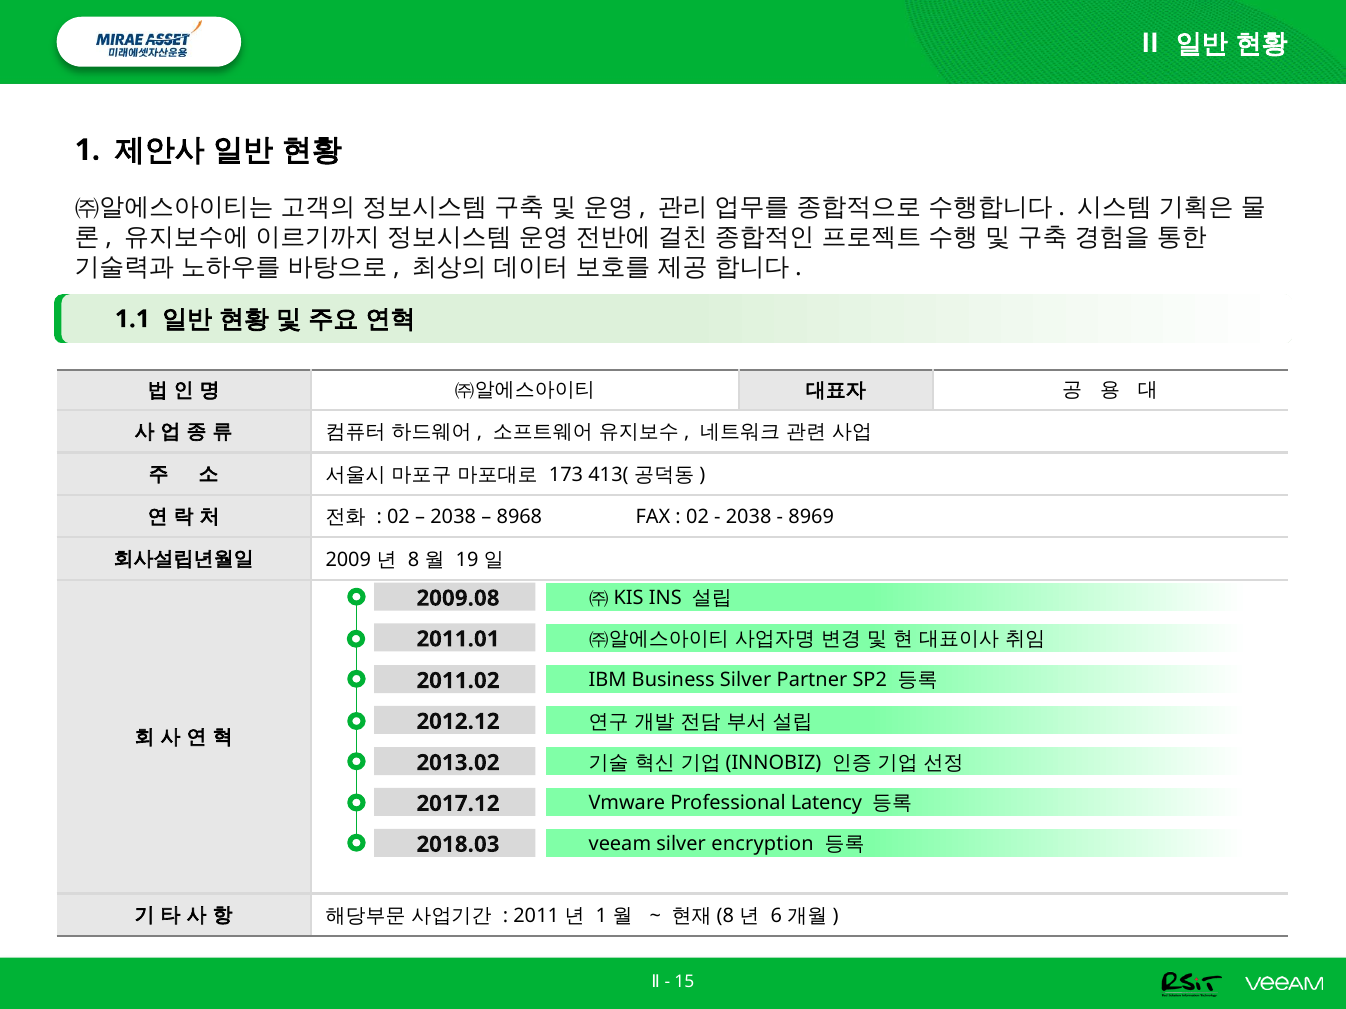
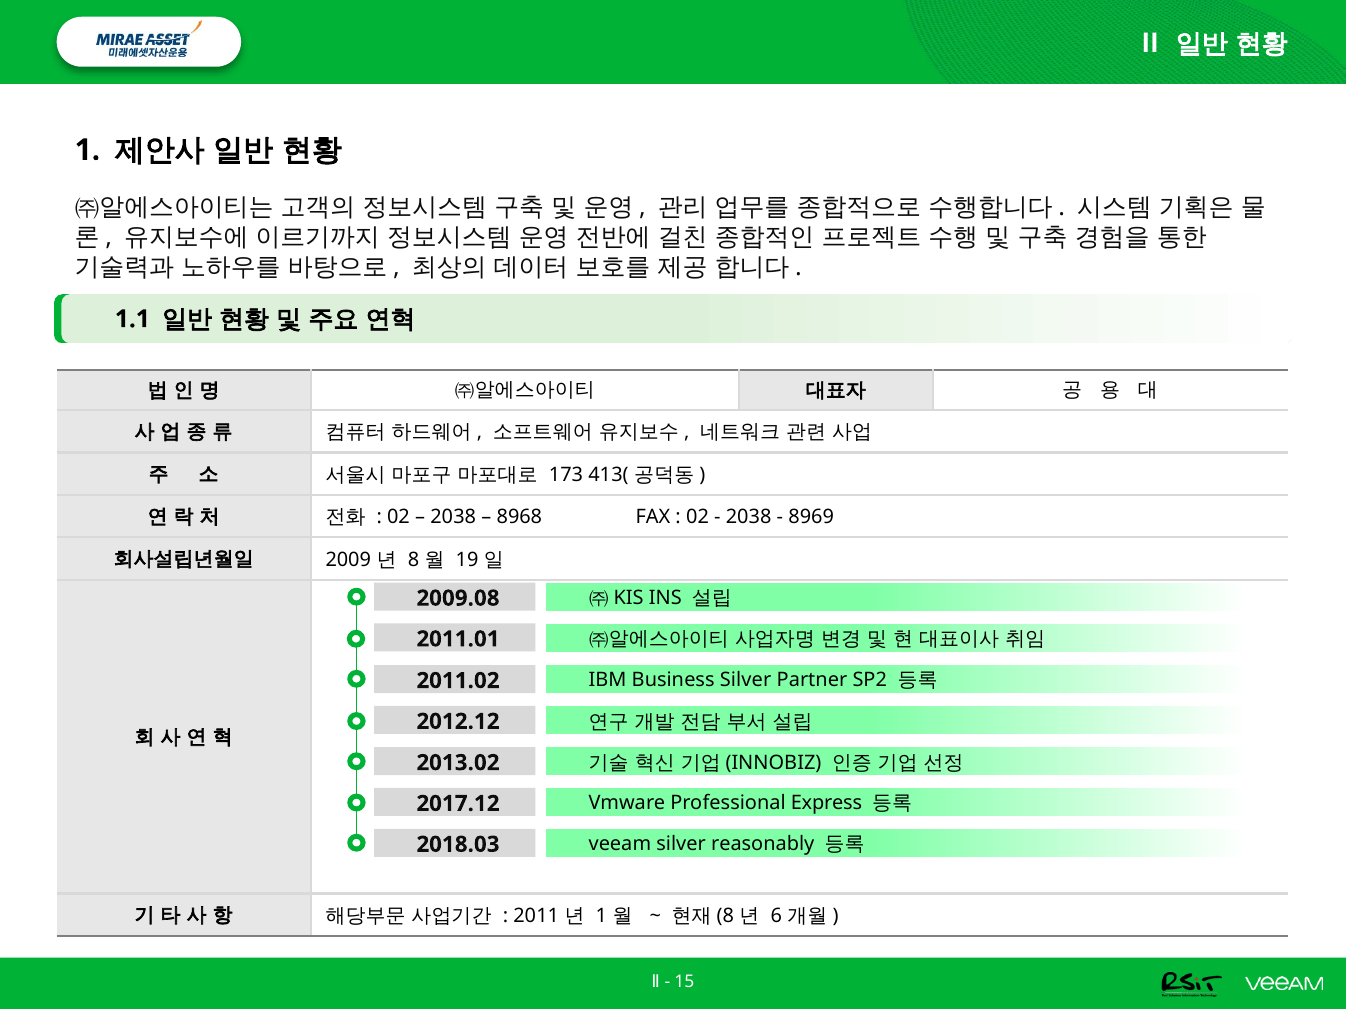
Latency: Latency -> Express (826, 804)
encryption: encryption -> reasonably (763, 845)
